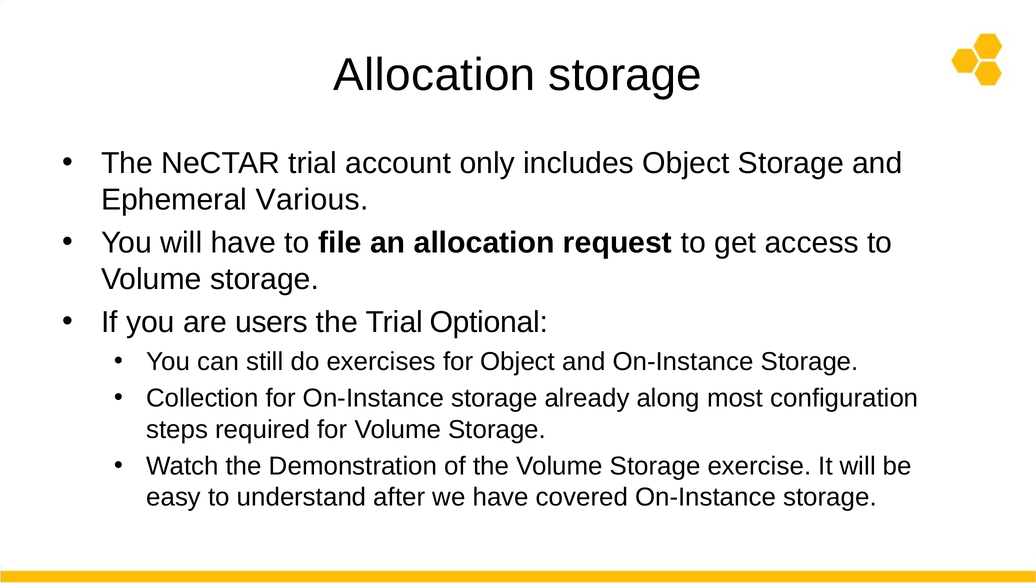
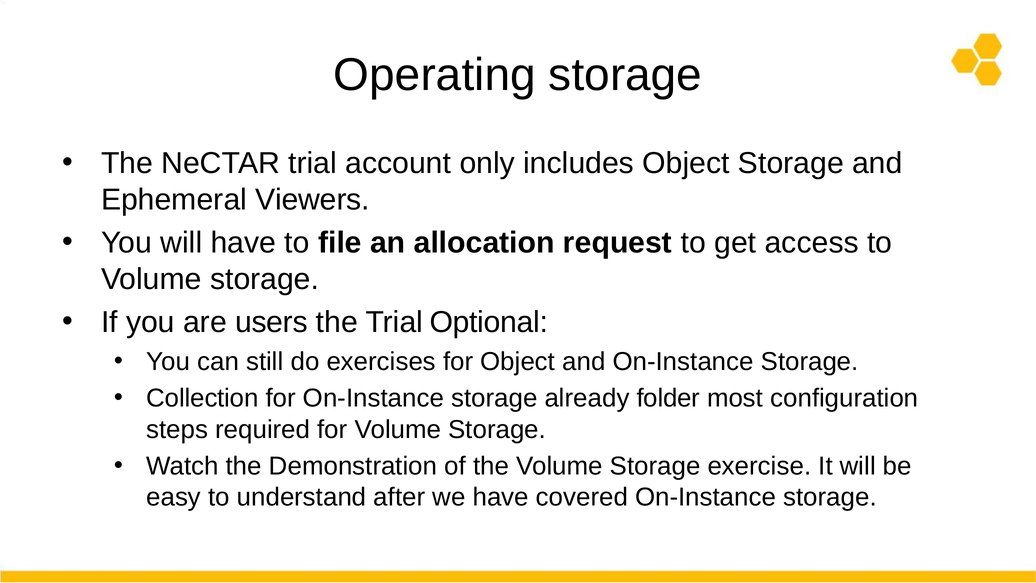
Allocation: Allocation -> Operating (435, 75)
Various: Various -> Viewers (312, 200)
along: along -> folder (668, 398)
